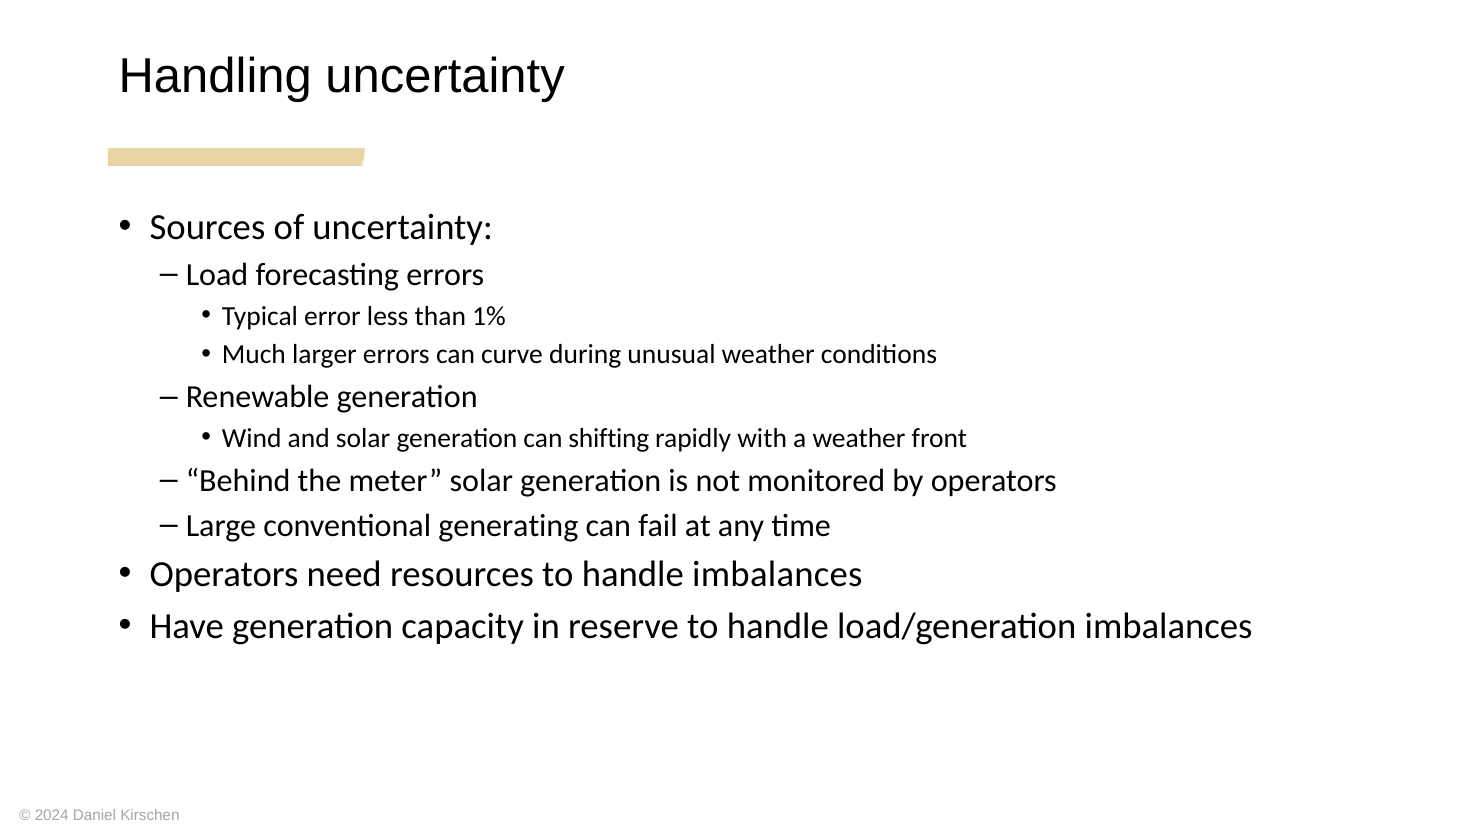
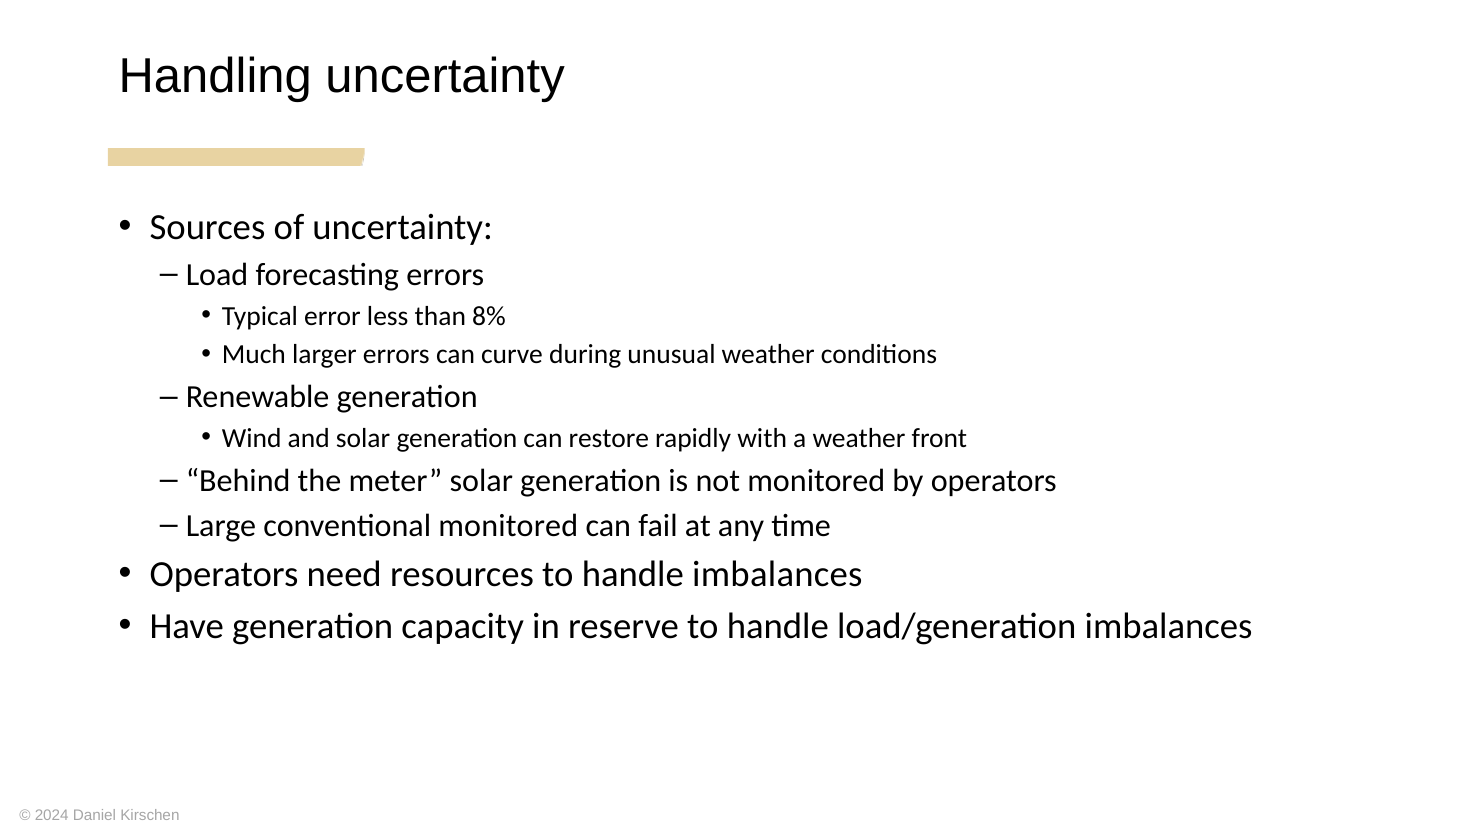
1%: 1% -> 8% (489, 316)
shifting: shifting -> restore (609, 438)
conventional generating: generating -> monitored (508, 526)
